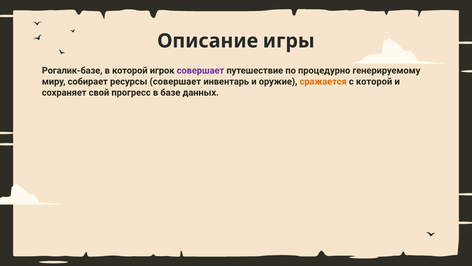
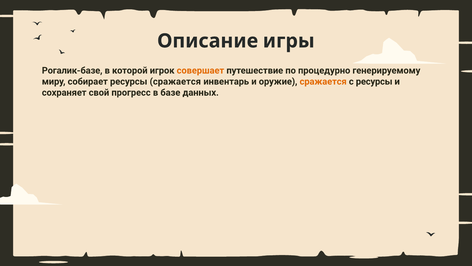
совершает colour: purple -> orange (200, 70)
ресурсы совершает: совершает -> сражается (175, 81)
с которой: которой -> ресурсы (374, 81)
